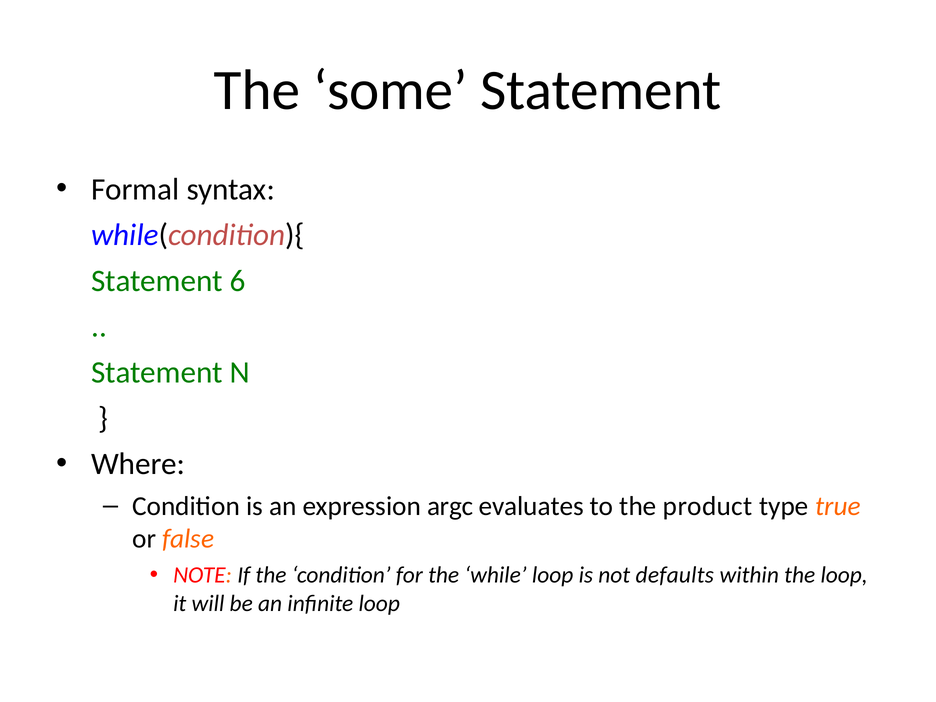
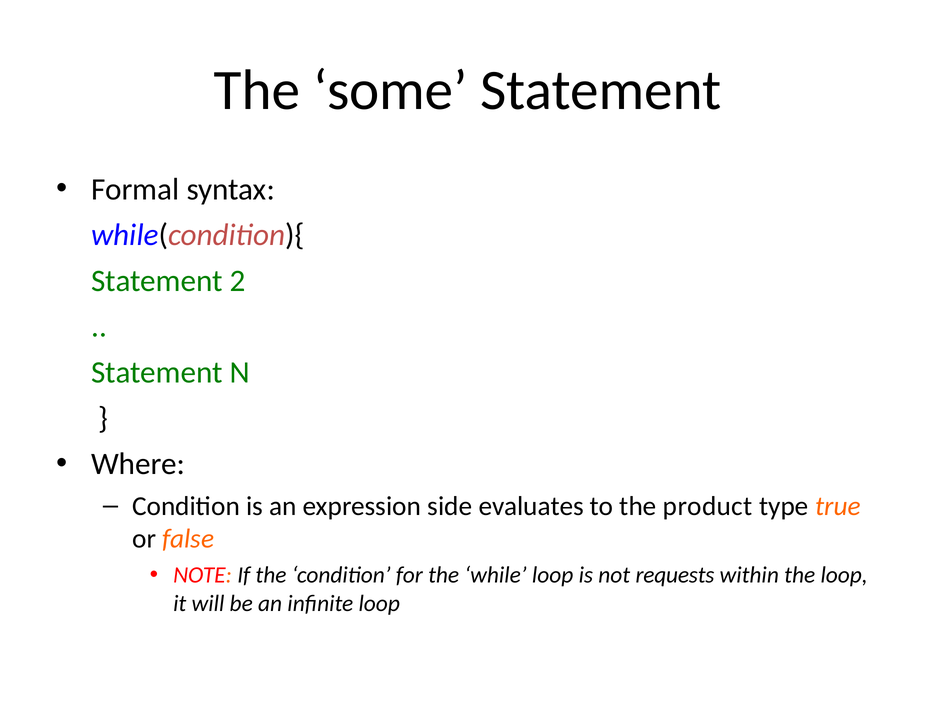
6: 6 -> 2 (238, 281)
argc: argc -> side (450, 506)
defaults: defaults -> requests (675, 575)
